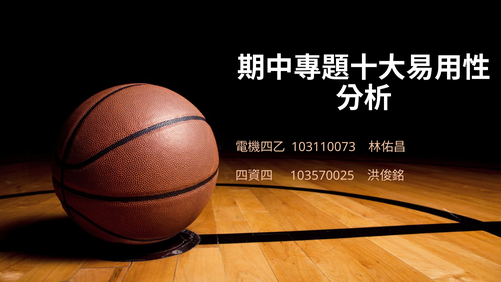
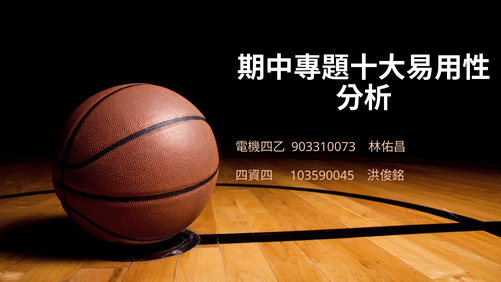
103110073: 103110073 -> 903310073 (323, 147)
103570025: 103570025 -> 103590045 (322, 176)
